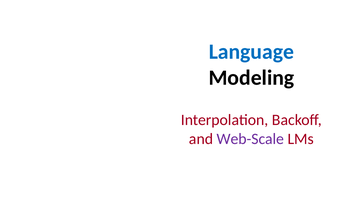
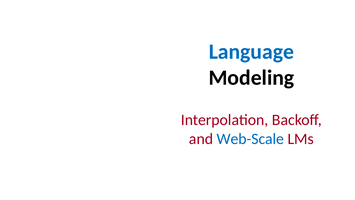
Web-Scale colour: purple -> blue (250, 139)
